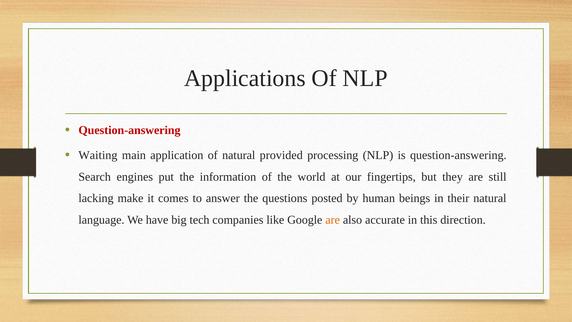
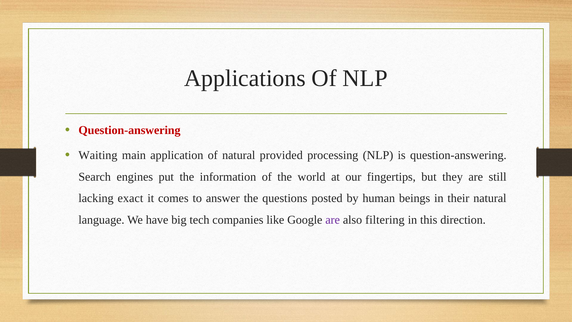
make: make -> exact (130, 198)
are colour: orange -> purple (333, 220)
accurate: accurate -> filtering (385, 220)
